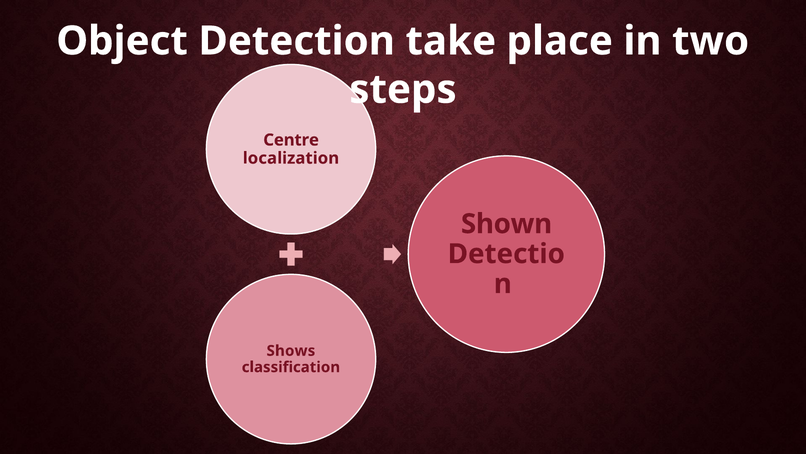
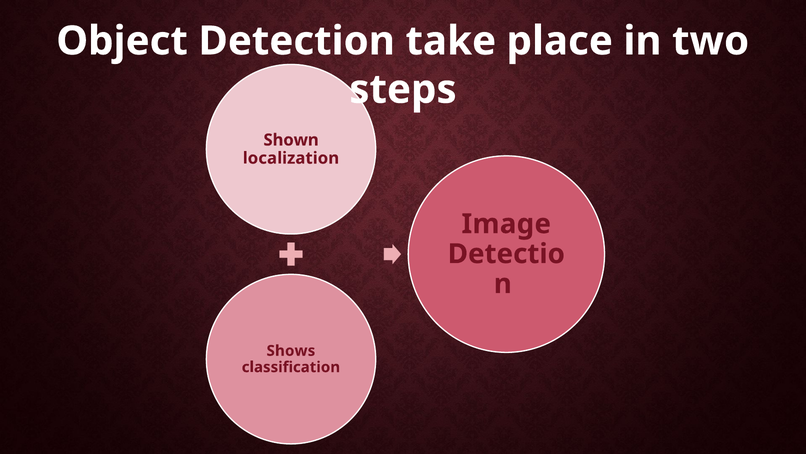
Centre: Centre -> Shown (291, 140)
Shown: Shown -> Image (506, 224)
